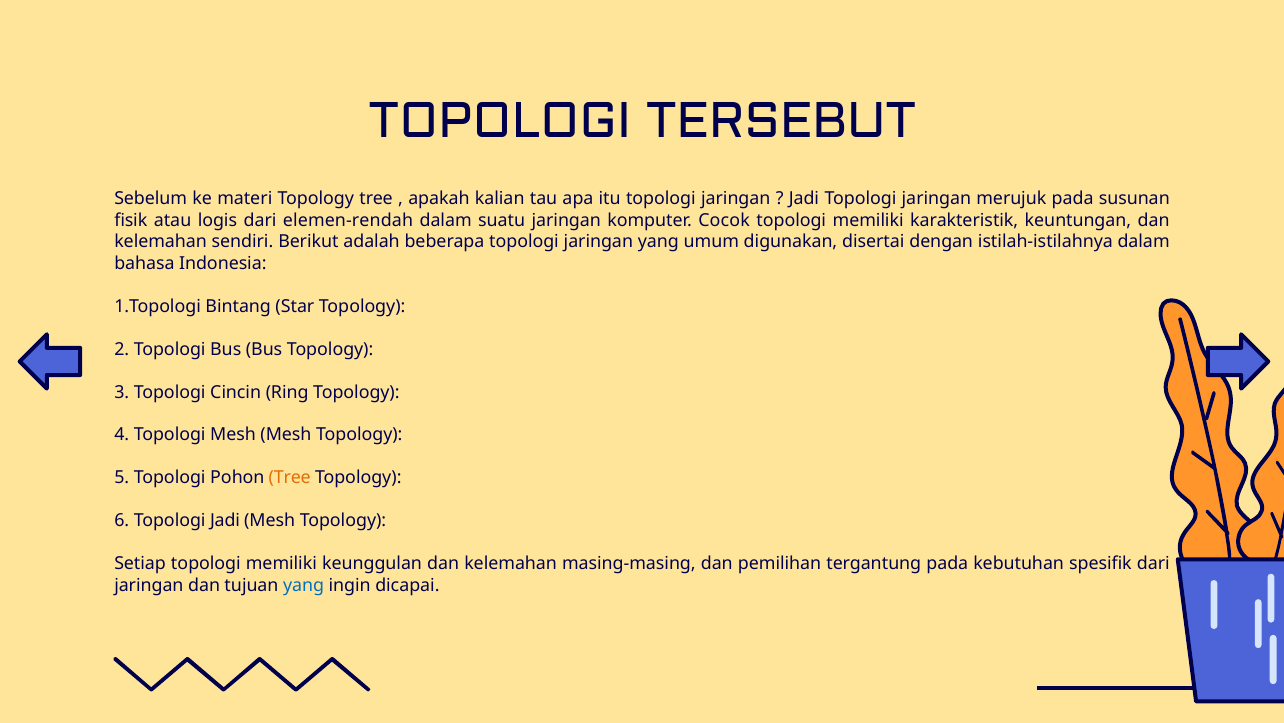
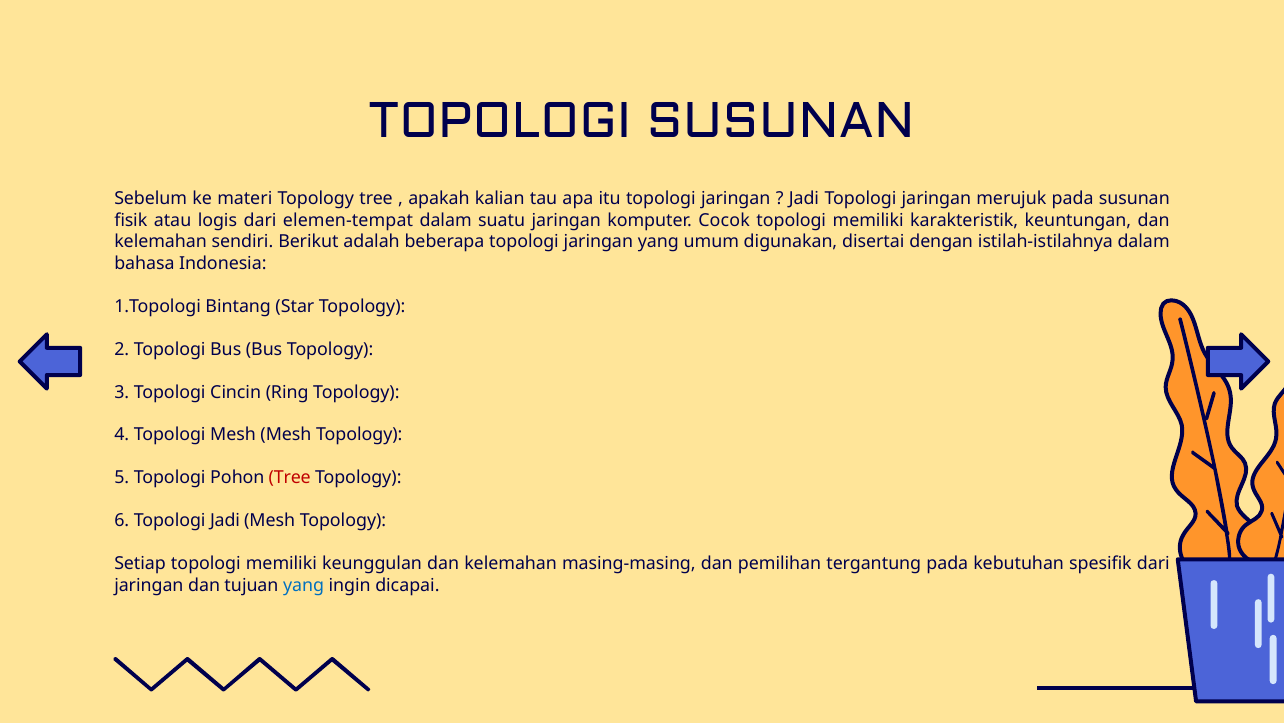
TOPOLOGI TERSEBUT: TERSEBUT -> SUSUNAN (781, 121)
elemen-rendah: elemen-rendah -> elemen-tempat (348, 220)
Tree colour: orange -> red (290, 477)
